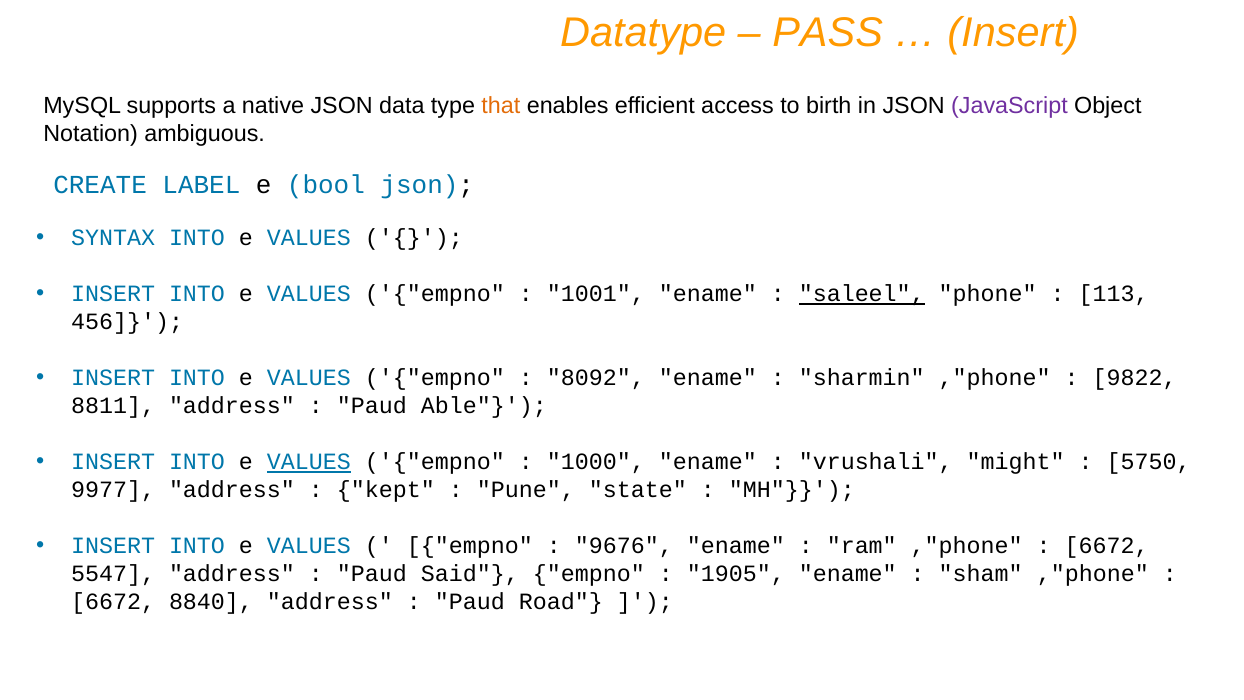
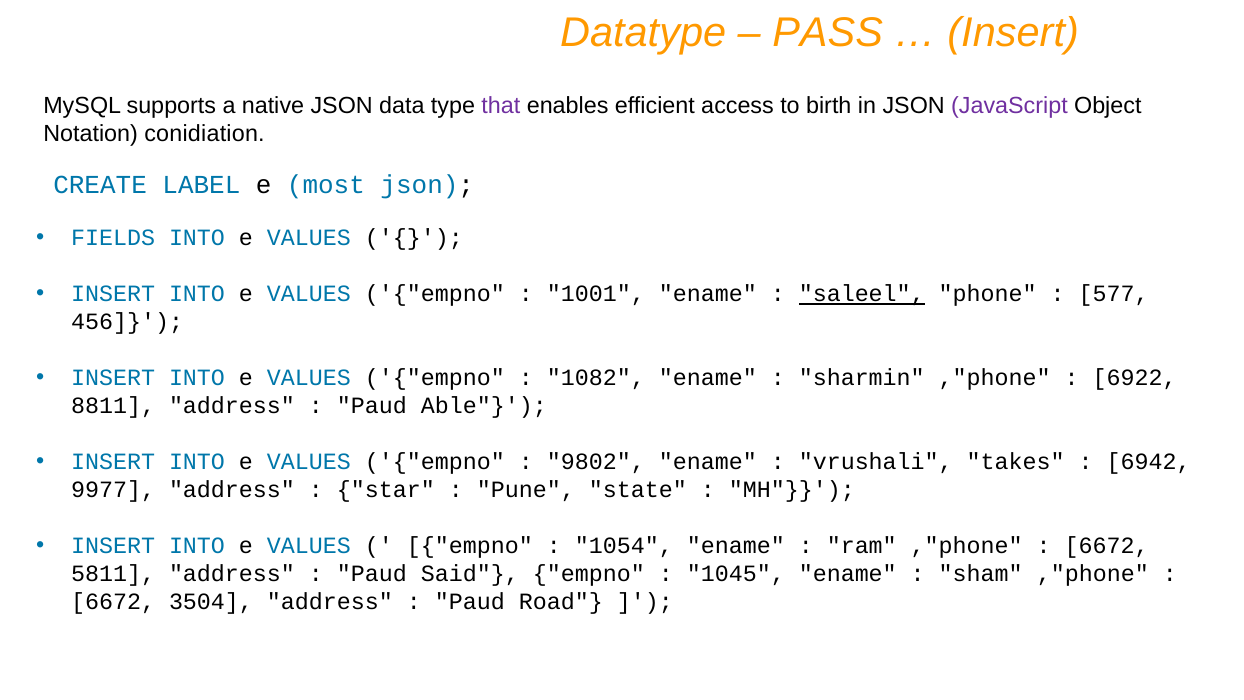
that colour: orange -> purple (501, 106)
ambiguous: ambiguous -> conidiation (205, 134)
bool: bool -> most (326, 185)
SYNTAX: SYNTAX -> FIELDS (113, 238)
113: 113 -> 577 (1114, 294)
8092: 8092 -> 1082 (596, 378)
9822: 9822 -> 6922 (1135, 378)
VALUES underline: present -> none (309, 462)
1000: 1000 -> 9802 (596, 462)
might: might -> takes (1016, 462)
5750: 5750 -> 6942 (1149, 462)
kept: kept -> star (386, 490)
9676: 9676 -> 1054 (624, 546)
5547: 5547 -> 5811 (113, 574)
1905: 1905 -> 1045 (736, 574)
8840: 8840 -> 3504 (211, 602)
